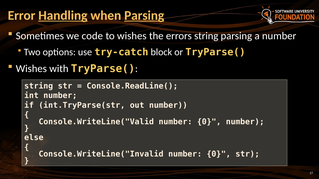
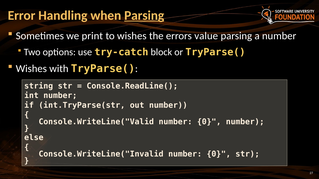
Handling underline: present -> none (63, 16)
code: code -> print (92, 36)
errors string: string -> value (206, 36)
